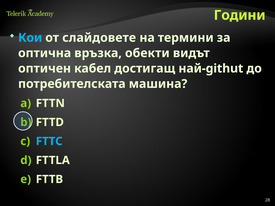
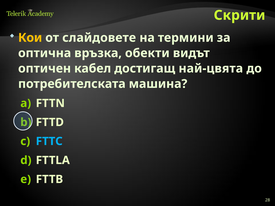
Години: Години -> Скрити (240, 15)
Кои colour: light blue -> yellow (30, 38)
най-githut: най-githut -> най-цвята (211, 69)
